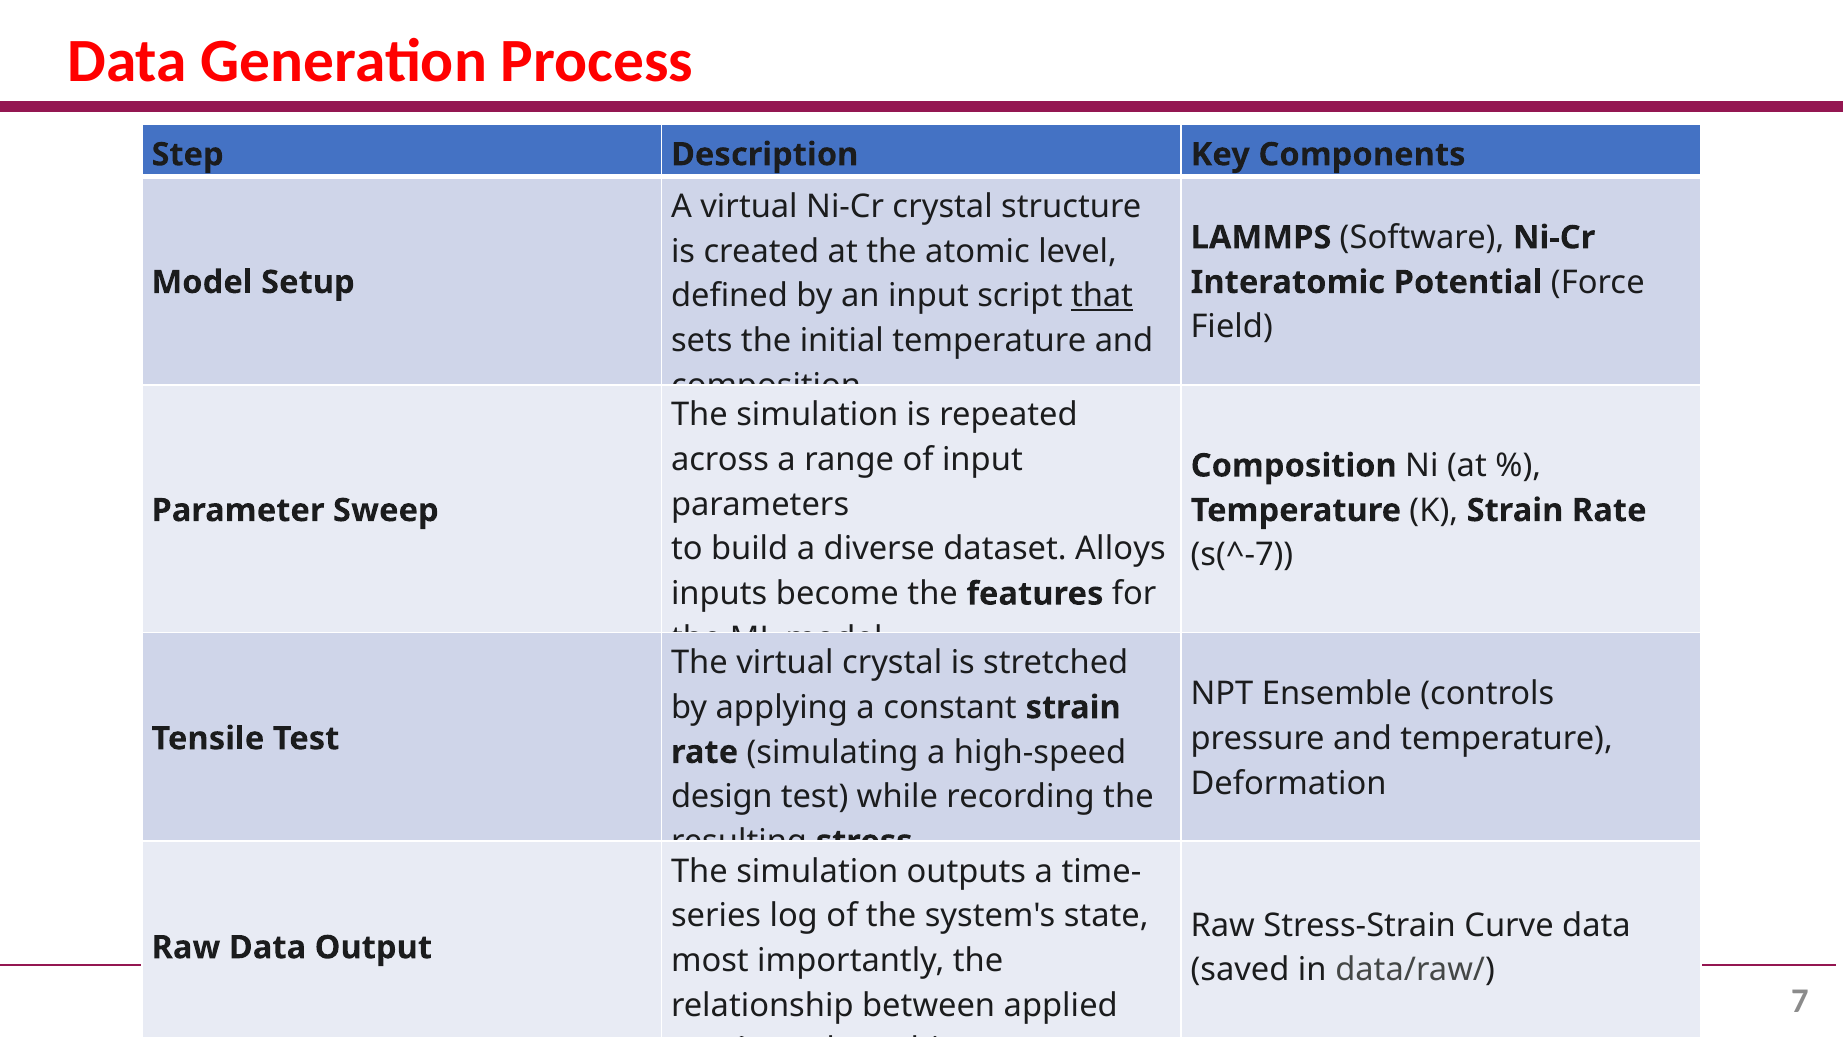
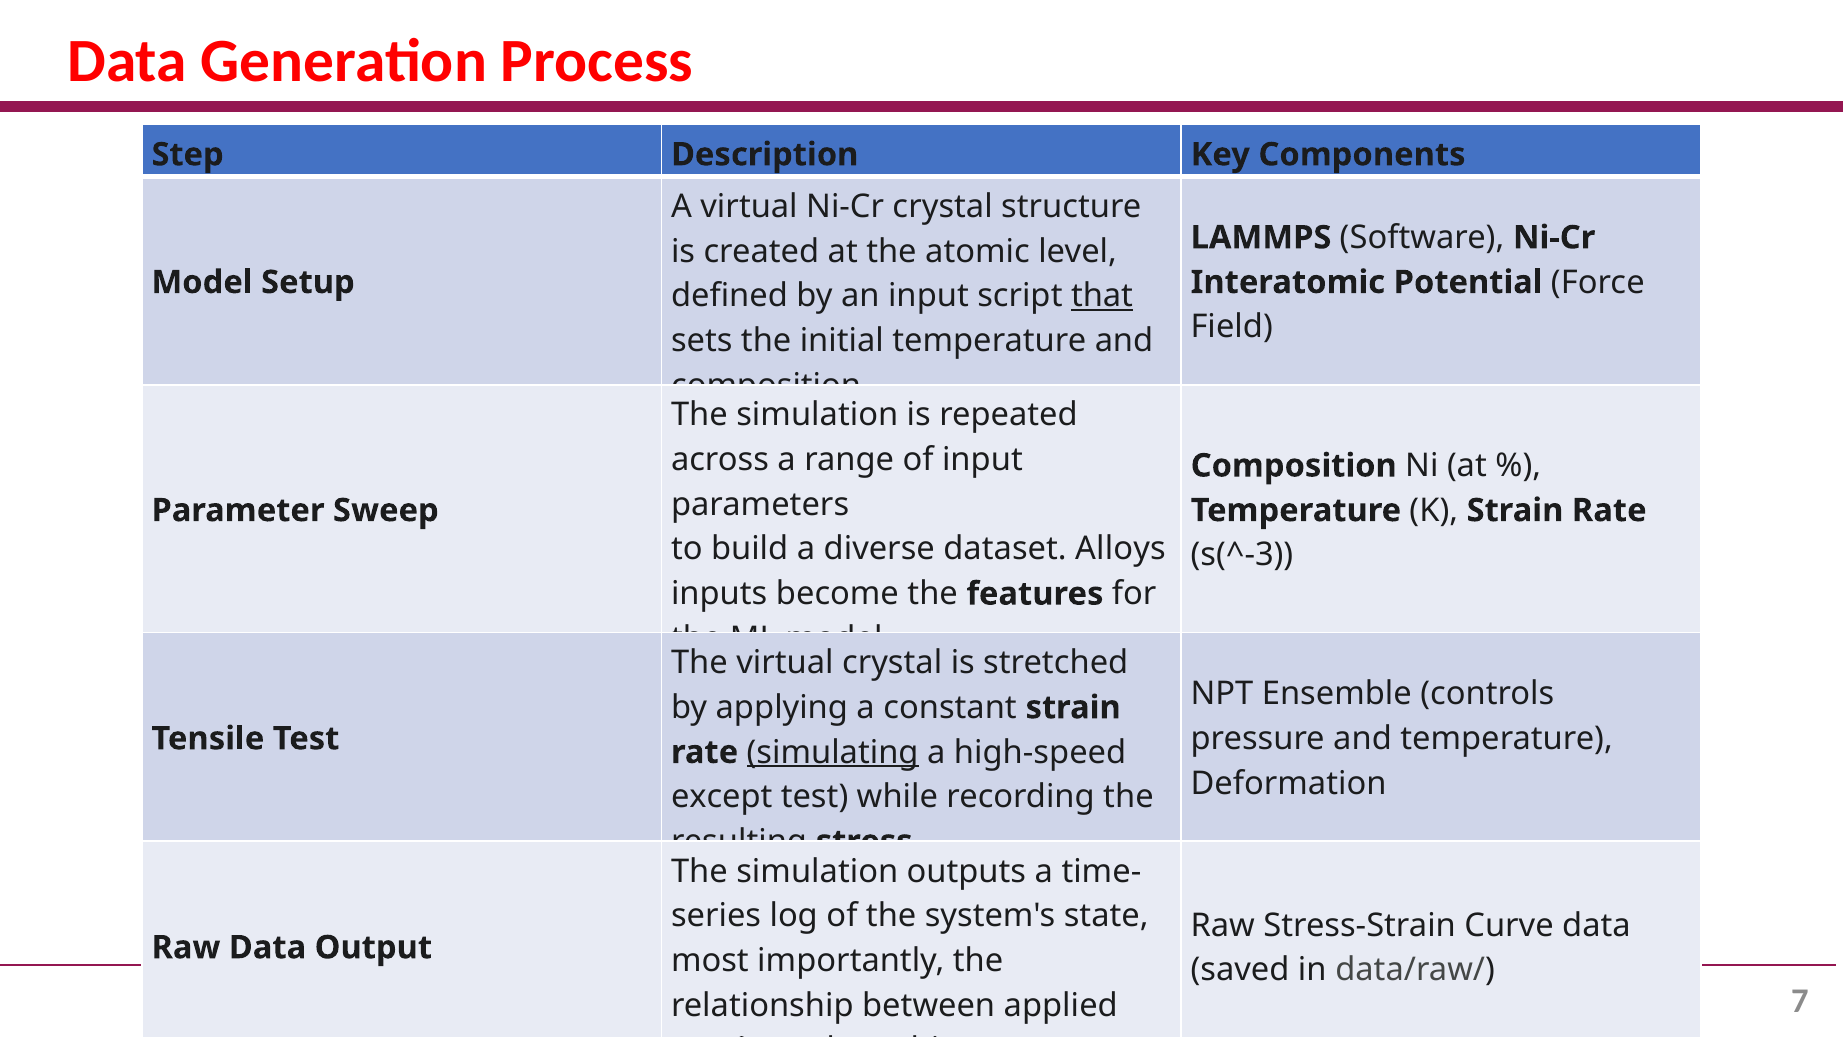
s(^-7: s(^-7 -> s(^-3 (1242, 555)
simulating underline: none -> present (833, 752)
design: design -> except (722, 797)
